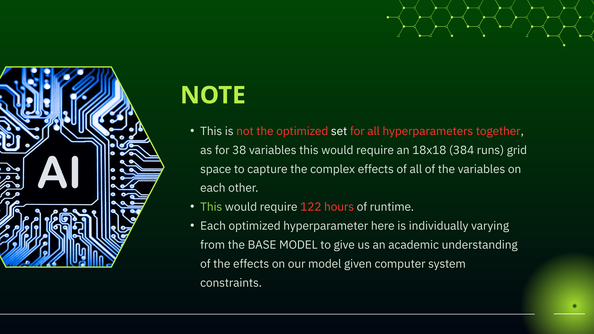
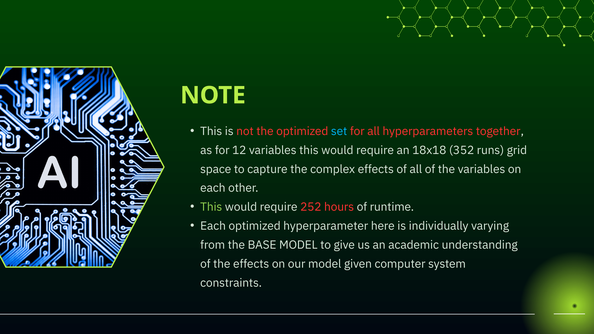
set colour: white -> light blue (339, 131)
38: 38 -> 12 (239, 150)
384: 384 -> 352 (462, 150)
122: 122 -> 252 (311, 207)
